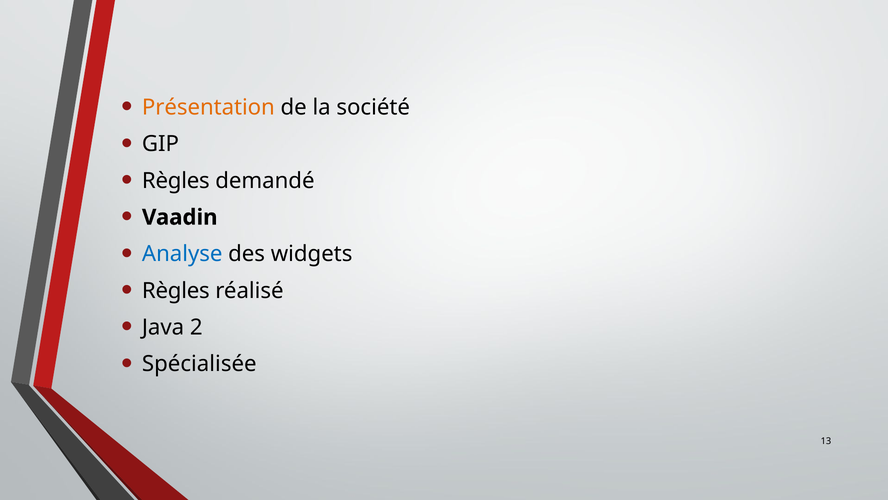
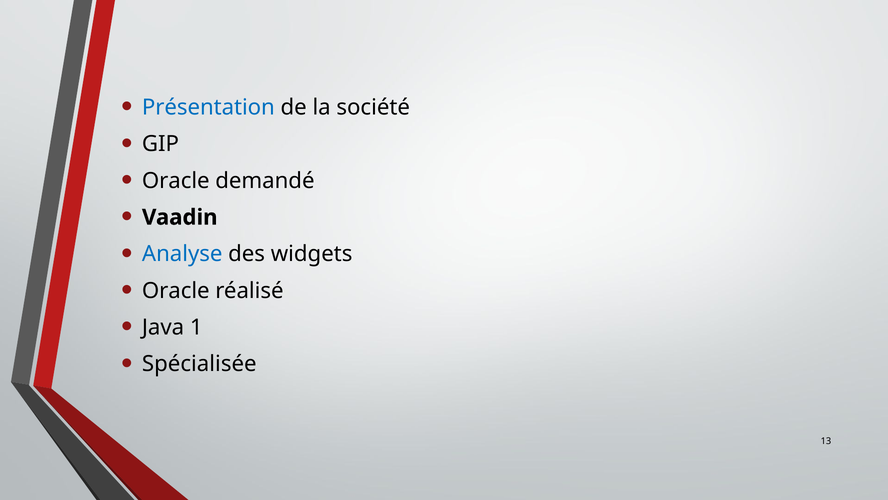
Présentation colour: orange -> blue (208, 107)
Règles: Règles -> Oracle (176, 181)
Règles: Règles -> Oracle (176, 290)
2: 2 -> 1 (196, 327)
